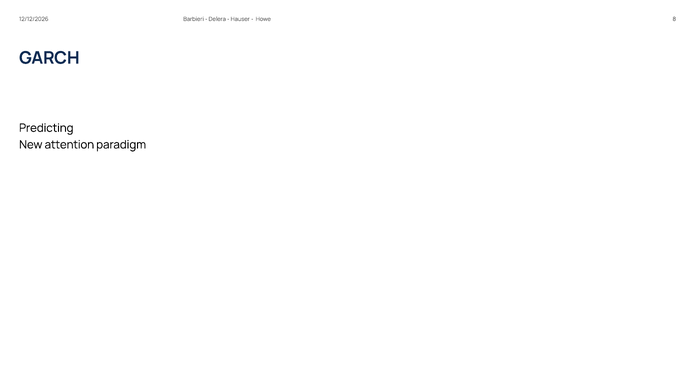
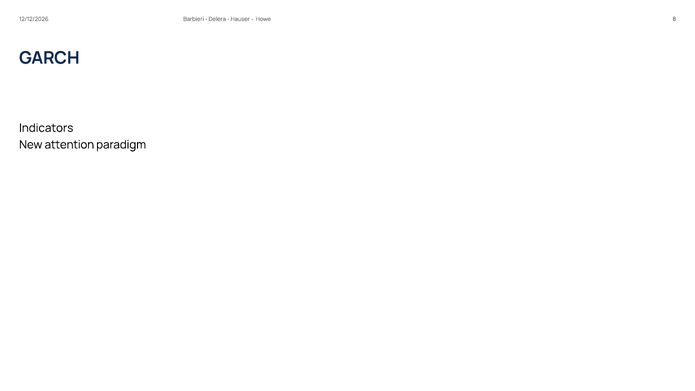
Predicting: Predicting -> Indicators (46, 128)
